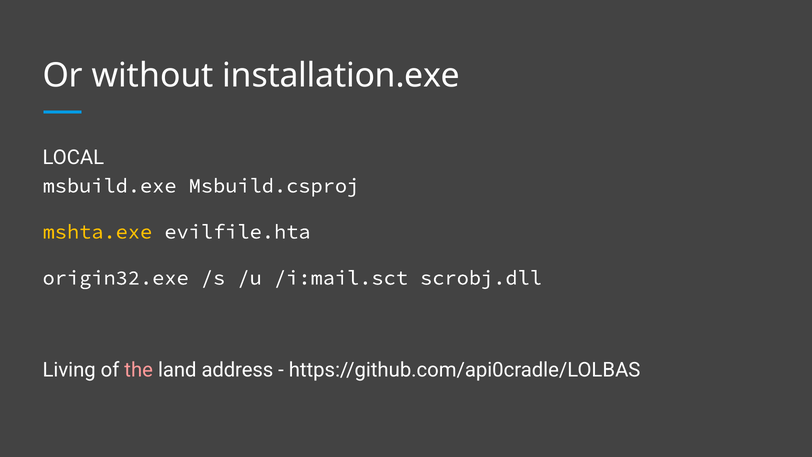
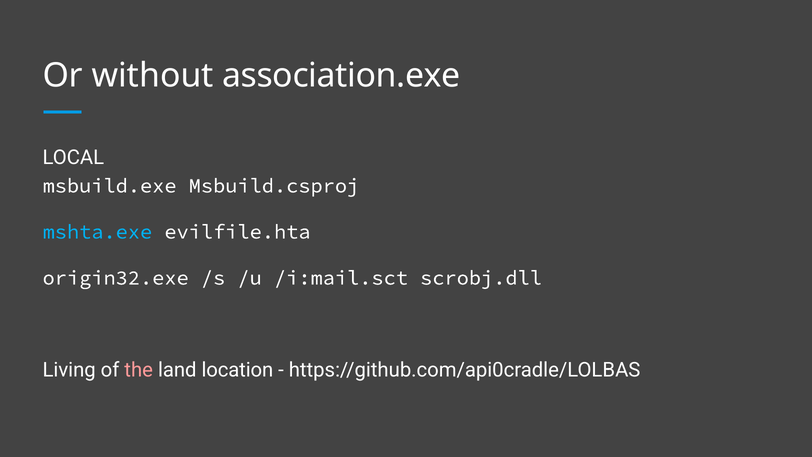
installation.exe: installation.exe -> association.exe (341, 76)
mshta.exe colour: yellow -> light blue (97, 232)
address: address -> location (237, 370)
